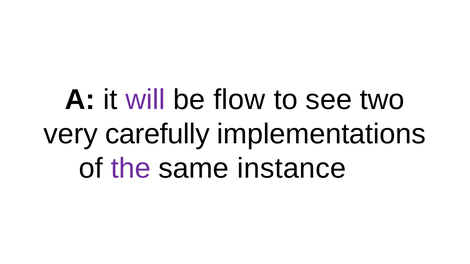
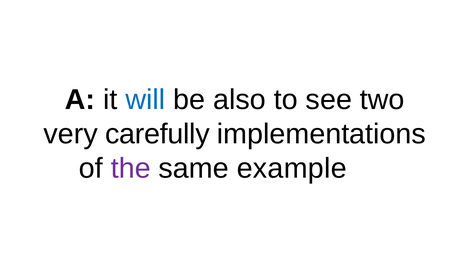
will colour: purple -> blue (145, 100)
flow: flow -> also (239, 100)
instance: instance -> example (292, 169)
